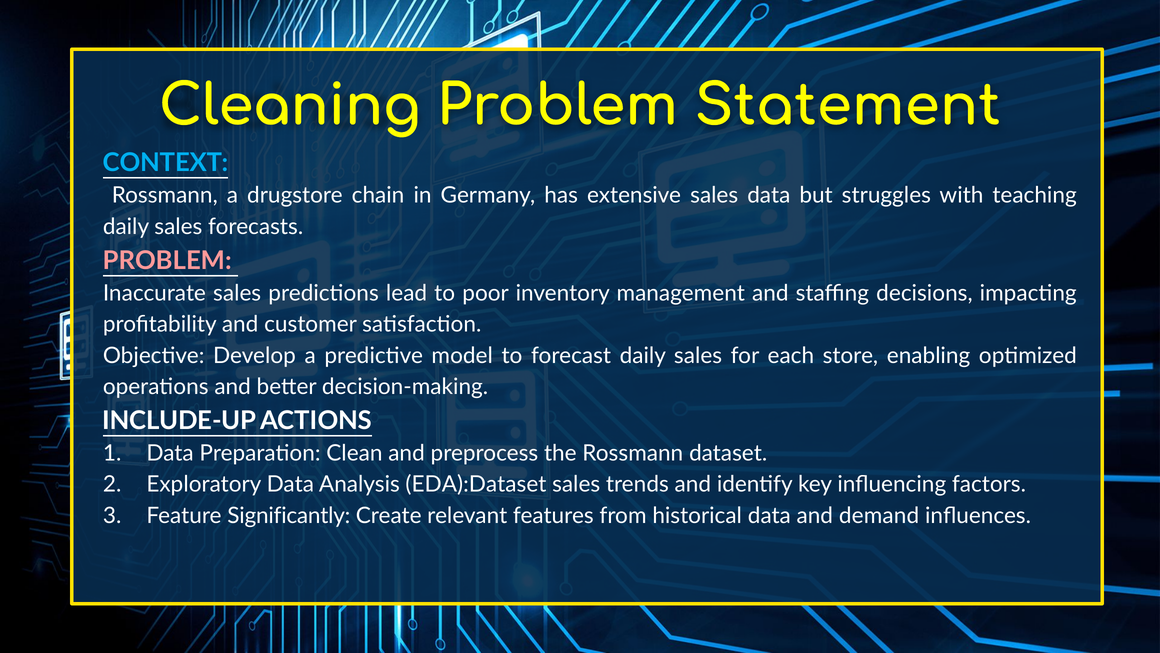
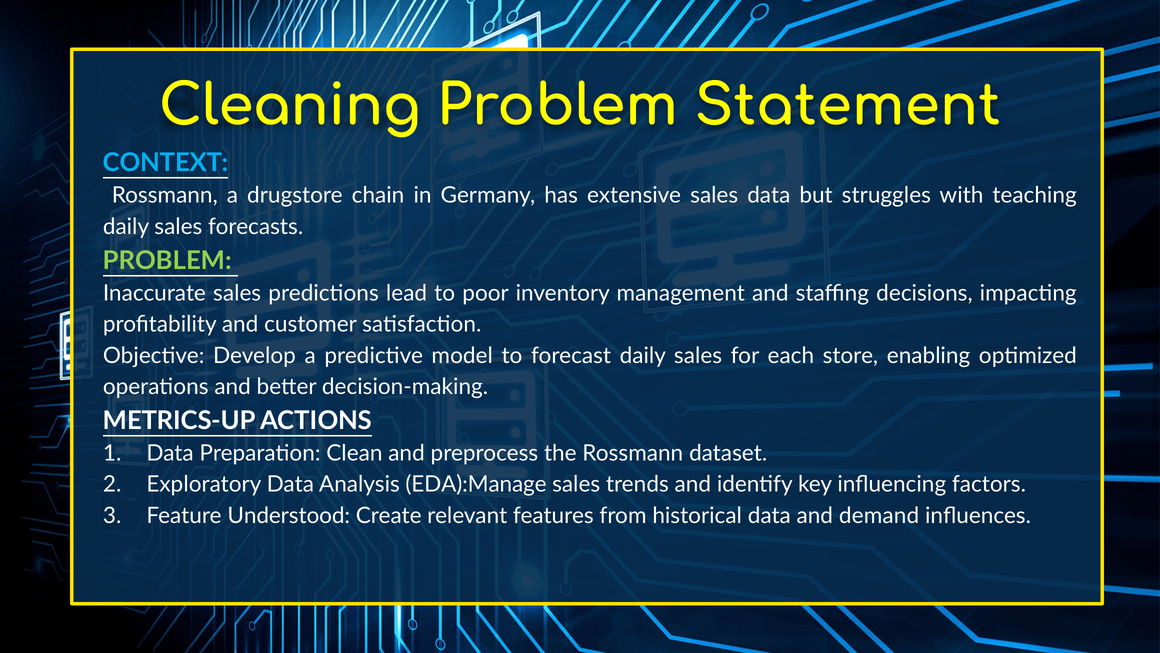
PROBLEM colour: pink -> light green (167, 260)
INCLUDE-UP: INCLUDE-UP -> METRICS-UP (179, 420)
EDA):Dataset: EDA):Dataset -> EDA):Manage (476, 484)
Significantly: Significantly -> Understood (289, 515)
